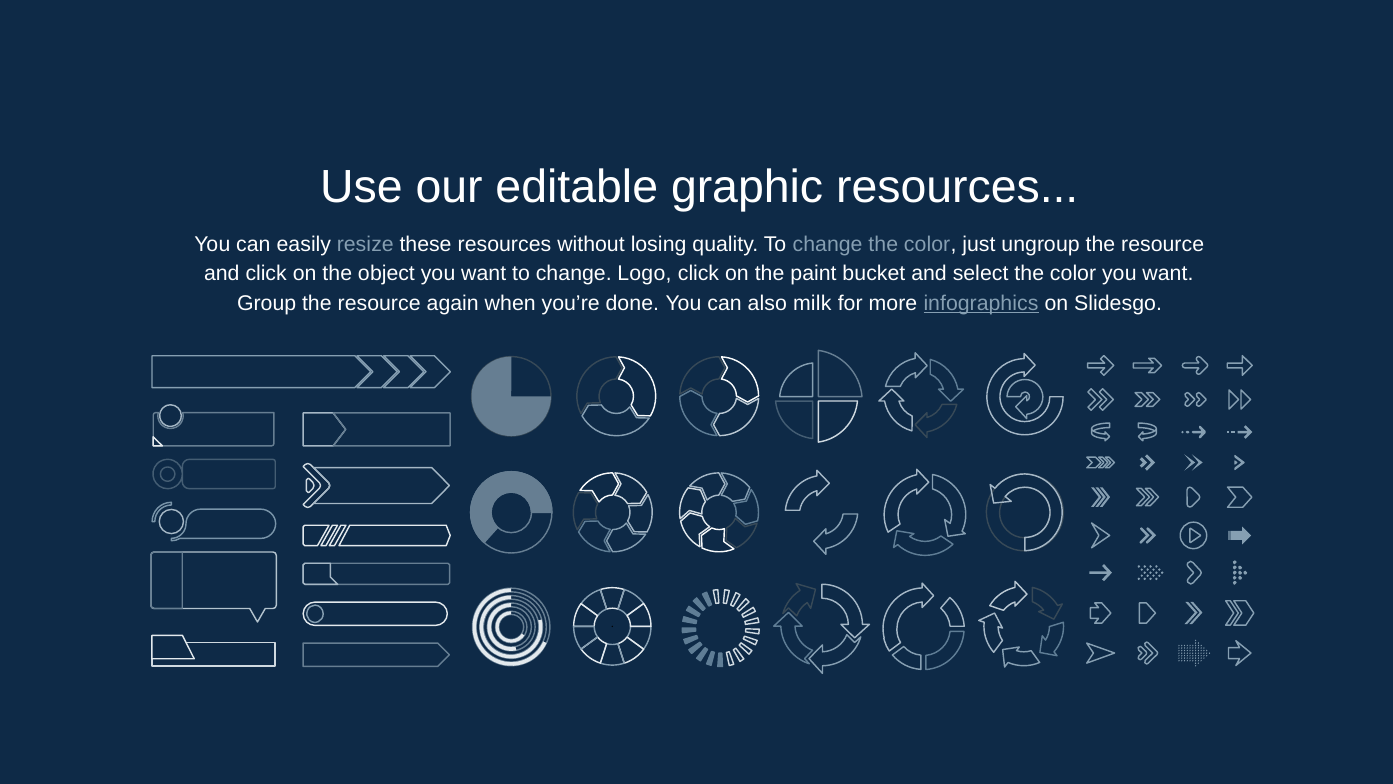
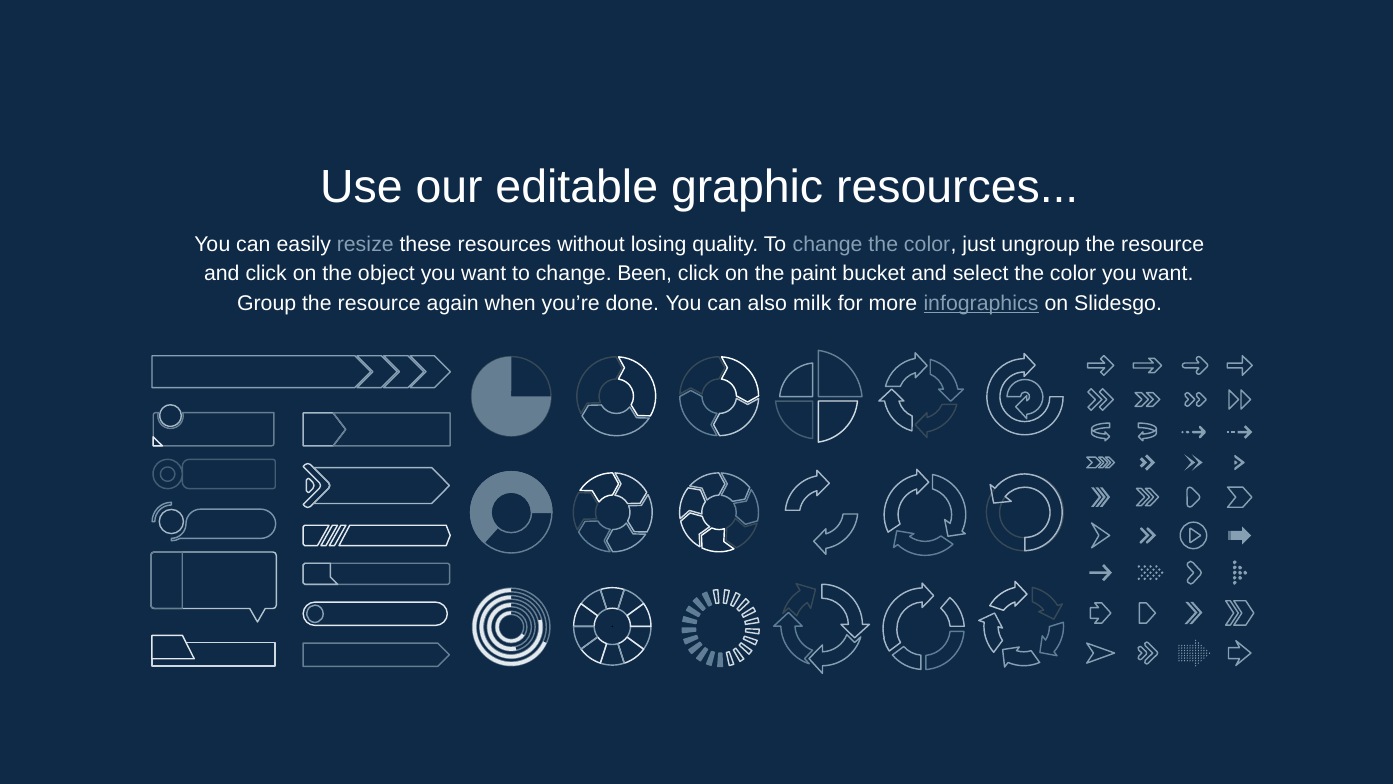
Logo: Logo -> Been (645, 274)
